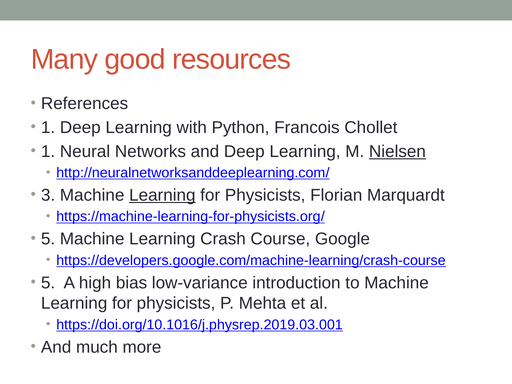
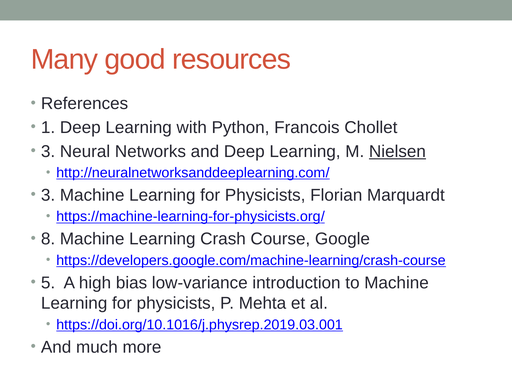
1: 1 -> 3 (48, 151)
Learning underline: present -> none (162, 195)
5: 5 -> 8 (48, 239)
